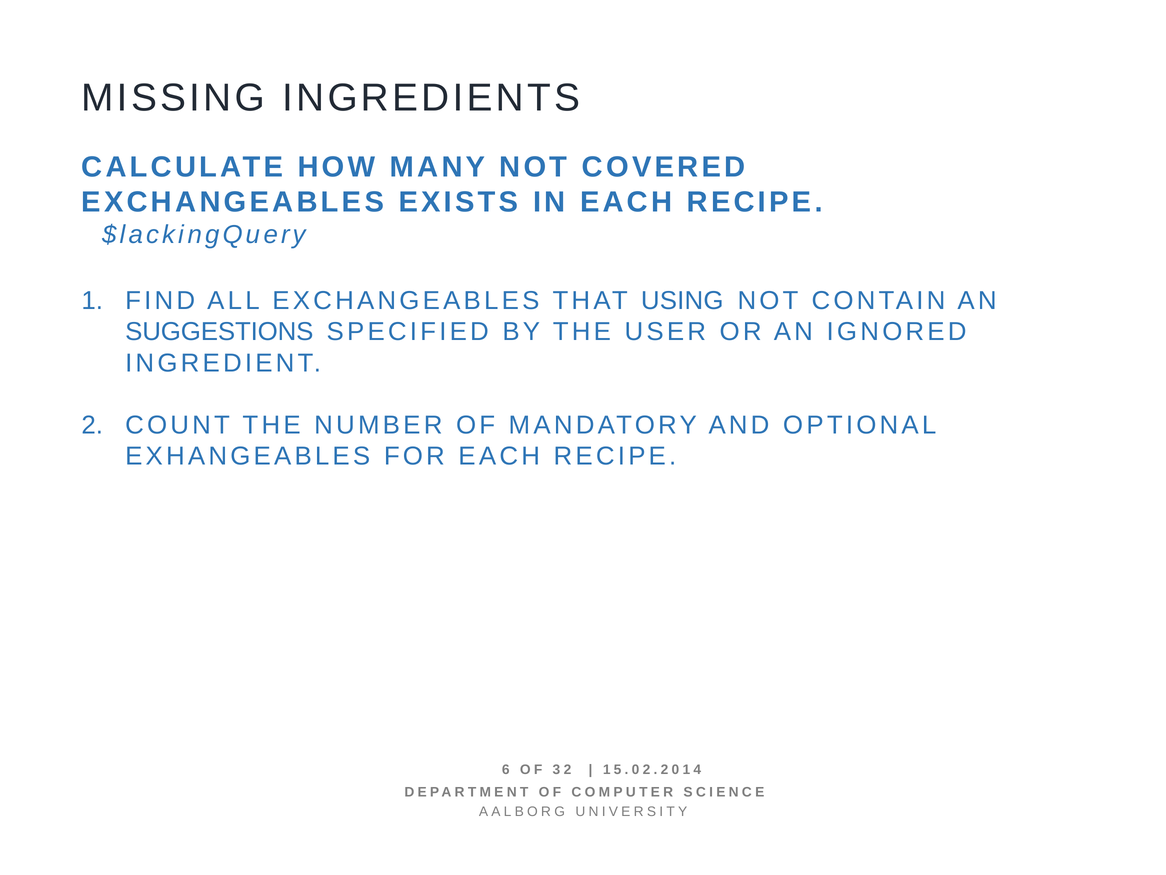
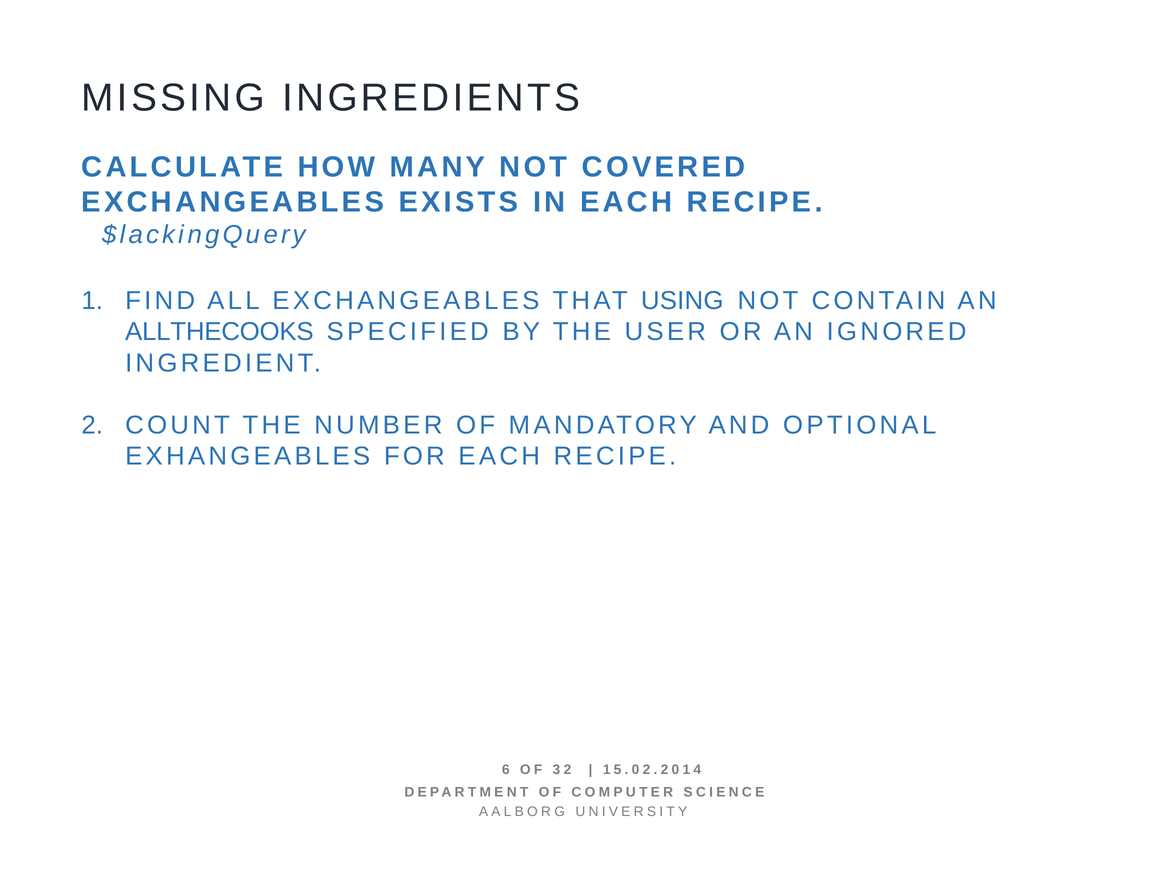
SUGGESTIONS: SUGGESTIONS -> ALLTHECOOKS (219, 332)
